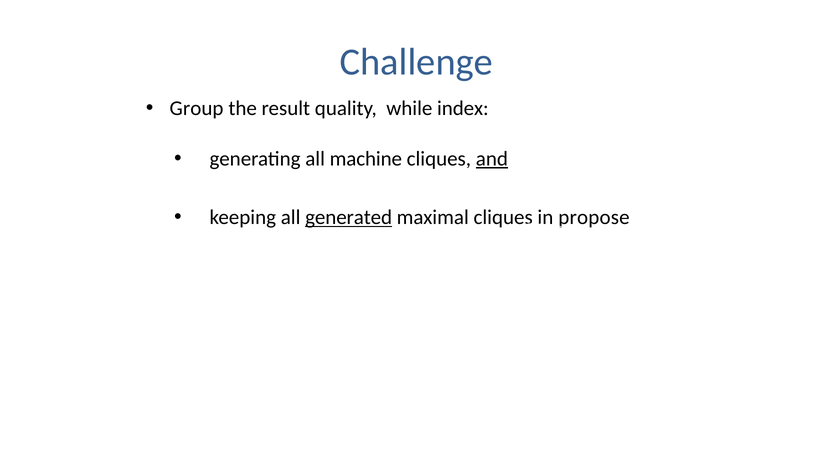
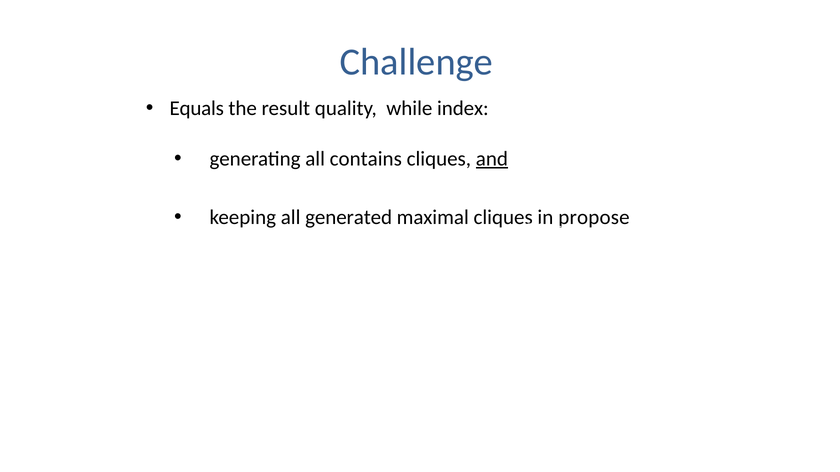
Group: Group -> Equals (197, 108)
machine: machine -> contains (366, 159)
generated underline: present -> none (349, 218)
